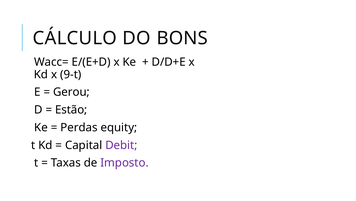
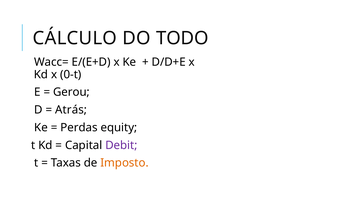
BONS: BONS -> TODO (182, 38)
9-t: 9-t -> 0-t (71, 74)
Estão: Estão -> Atrás (71, 109)
Imposto colour: purple -> orange (124, 162)
